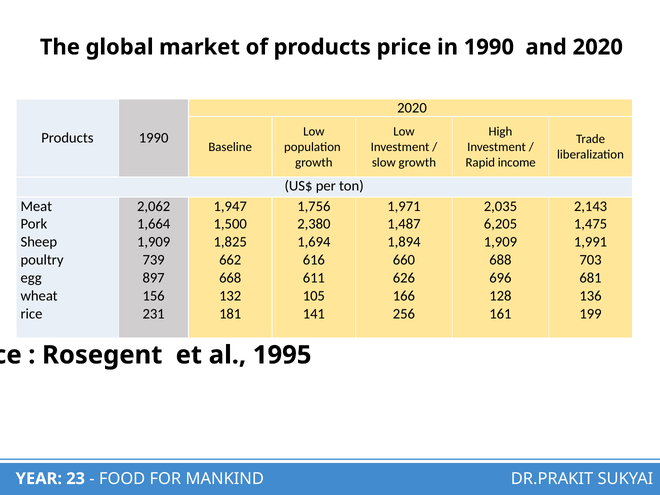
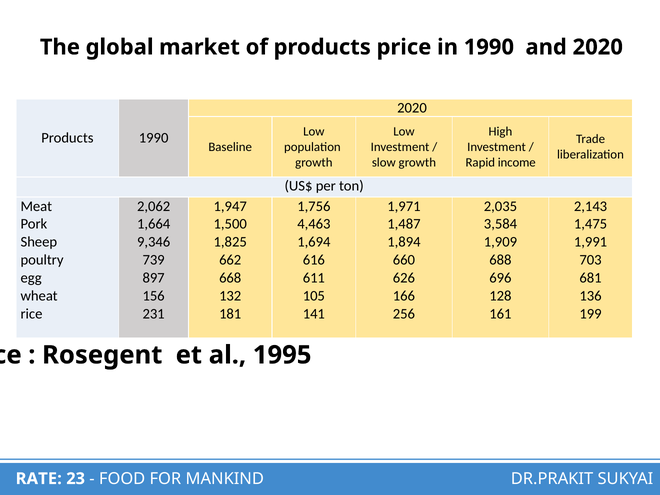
2,380: 2,380 -> 4,463 (314, 224)
6,205: 6,205 -> 3,584 (500, 224)
1,909: 1,909 -> 9,346 (154, 242)
YEAR: YEAR -> RATE (39, 479)
